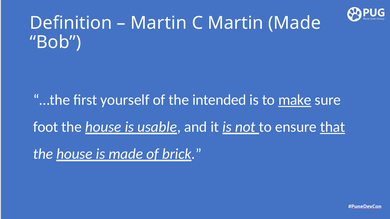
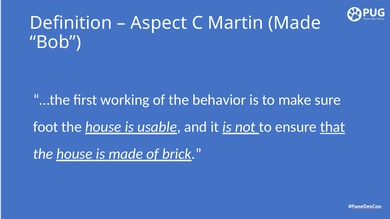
Martin: Martin -> Aspect (159, 23)
yourself: yourself -> working (125, 100)
intended: intended -> behavior (219, 100)
make underline: present -> none (295, 100)
